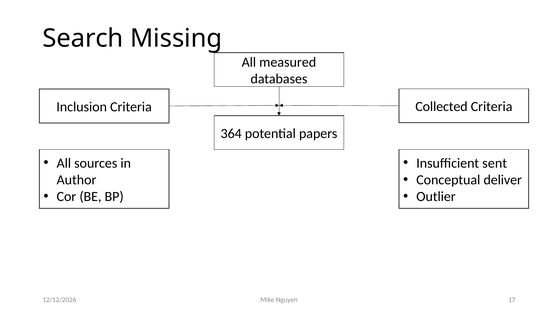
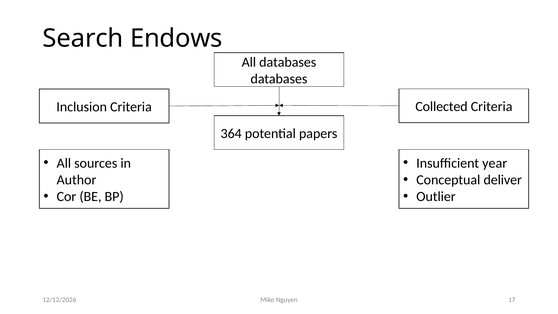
Missing: Missing -> Endows (176, 39)
All measured: measured -> databases (288, 62)
sent: sent -> year (495, 163)
